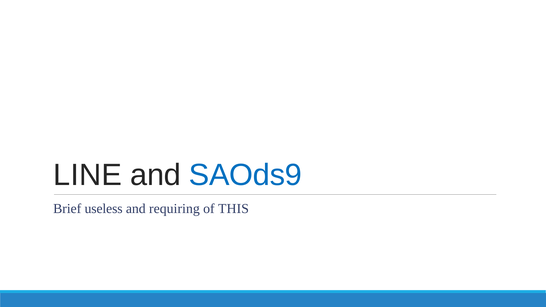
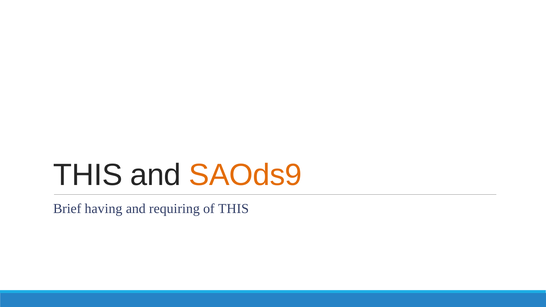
LINE: LINE -> THIS (88, 175)
SAOds9 colour: blue -> orange (245, 175)
useless: useless -> having (103, 209)
